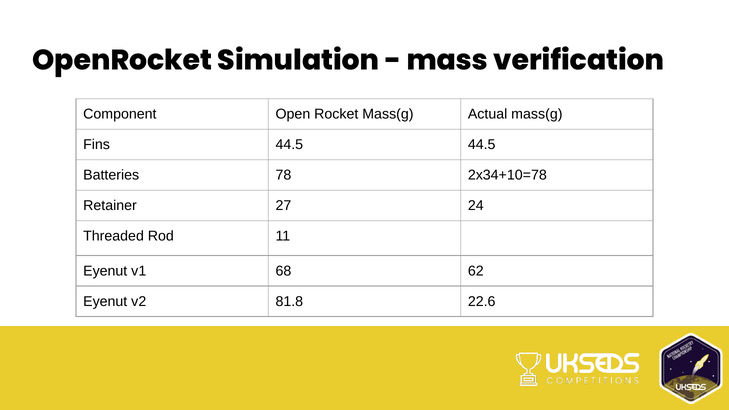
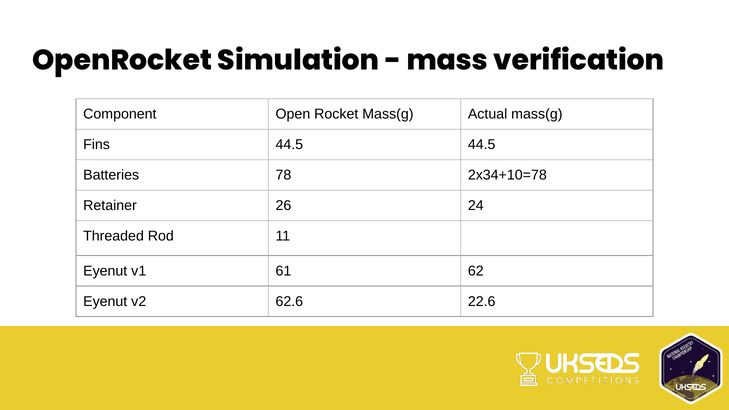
27: 27 -> 26 (283, 206)
68: 68 -> 61 (283, 271)
81.8: 81.8 -> 62.6 (289, 302)
